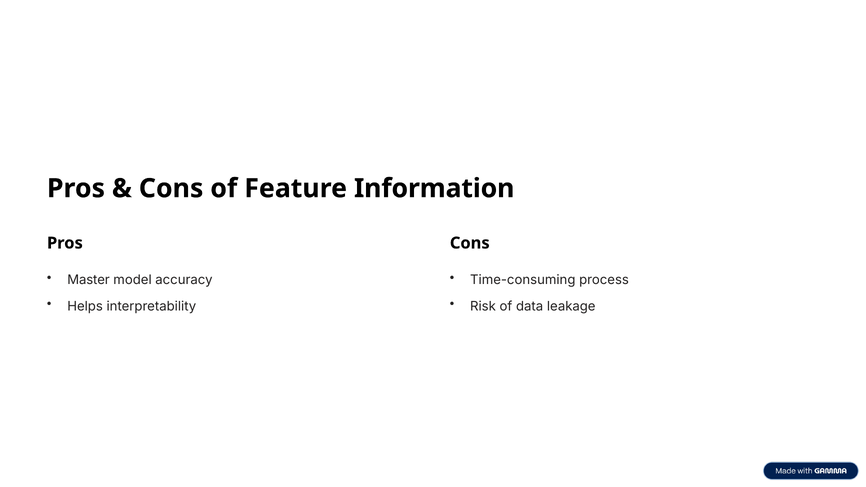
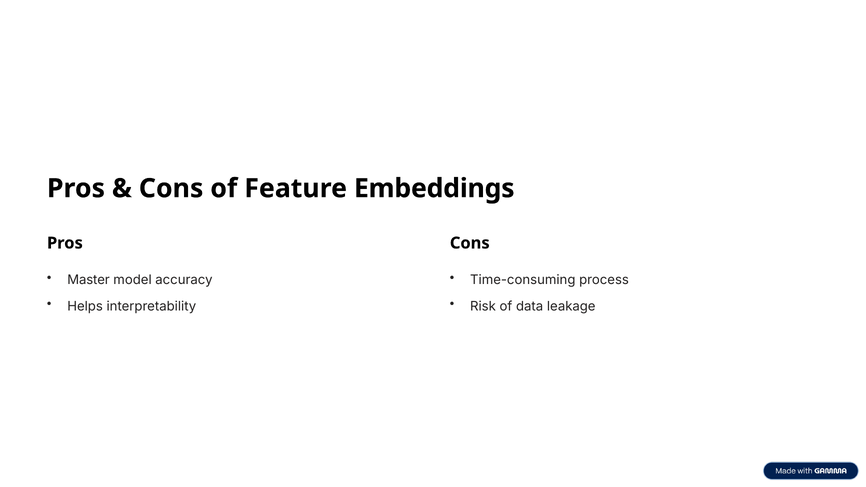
Information: Information -> Embeddings (434, 188)
